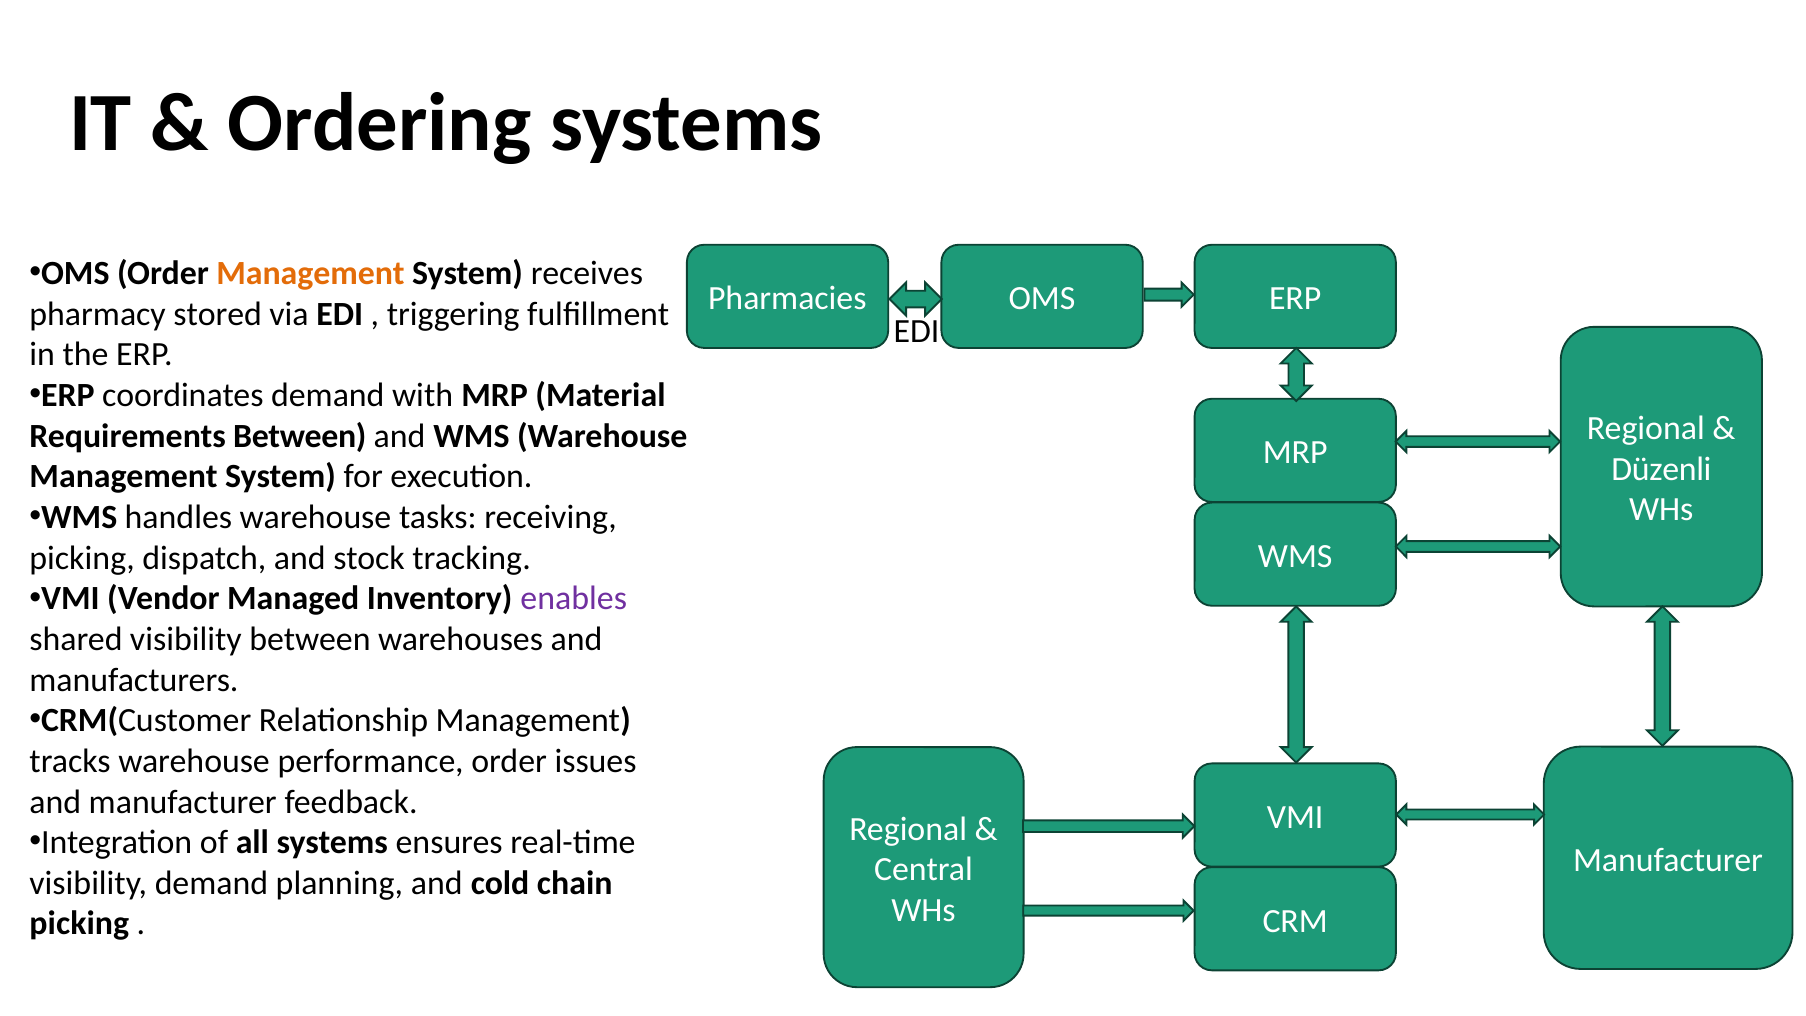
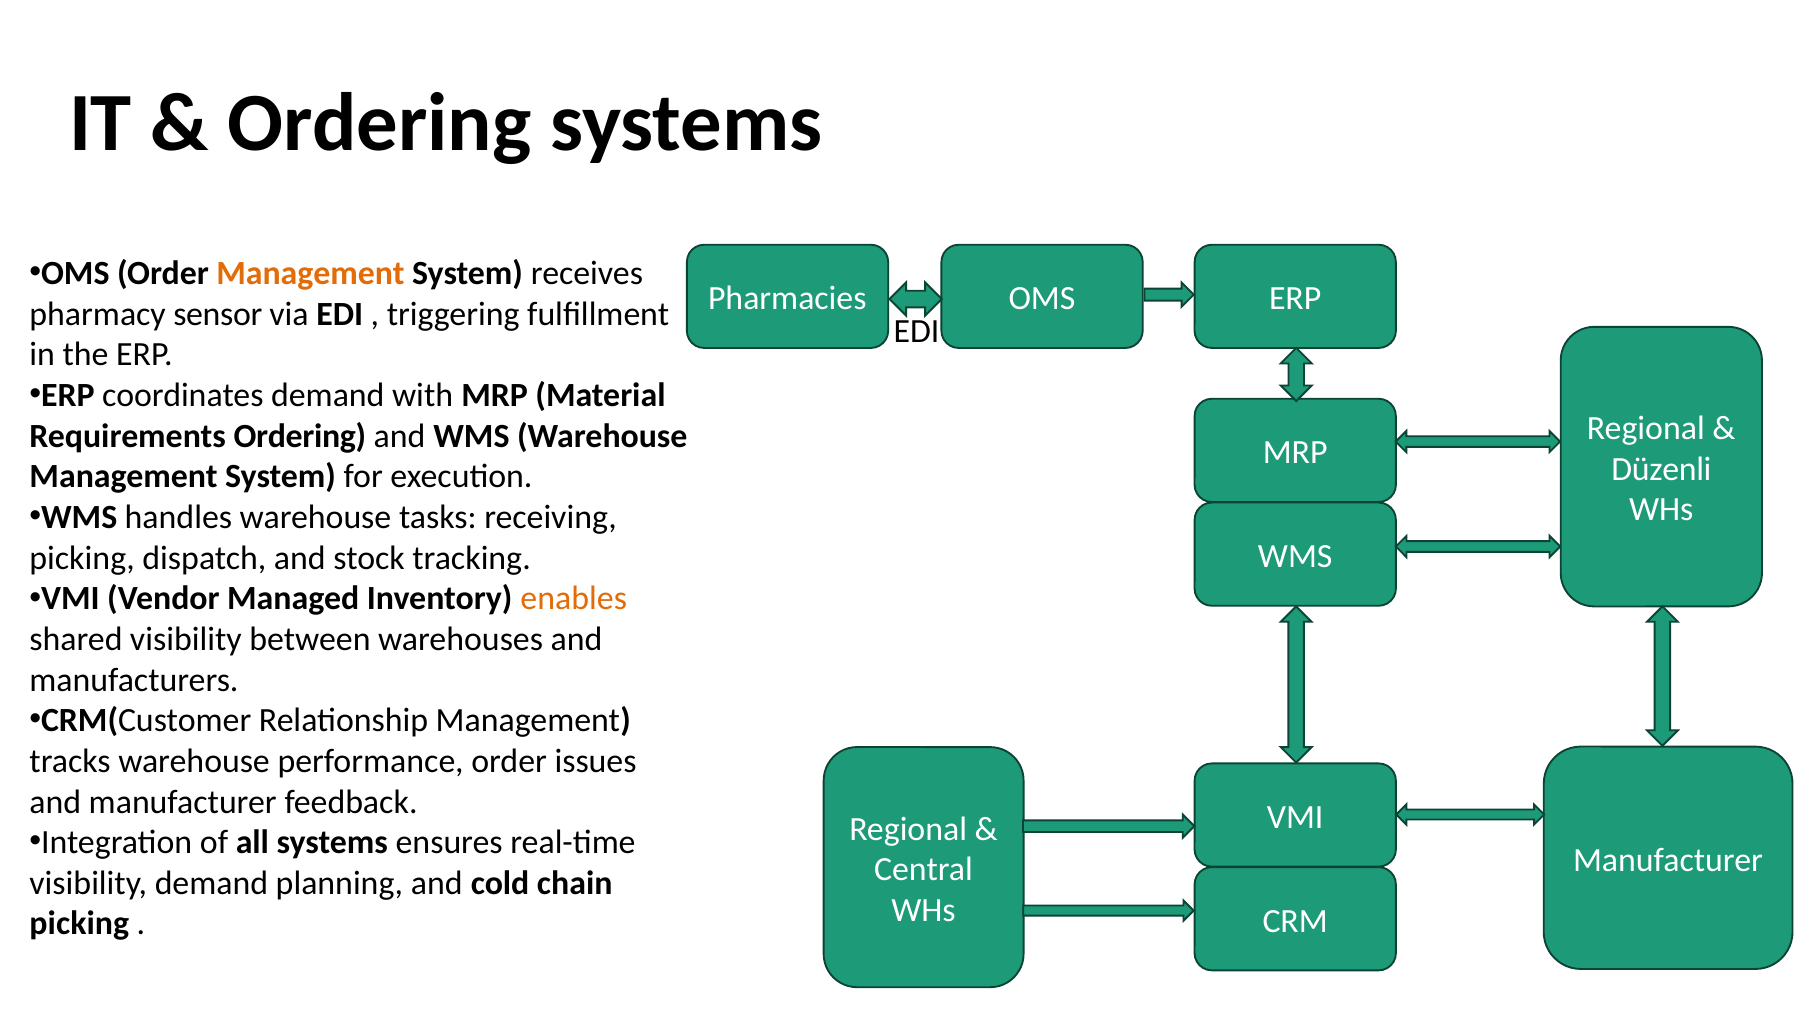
stored: stored -> sensor (218, 314)
Requirements Between: Between -> Ordering (300, 436)
enables colour: purple -> orange (574, 599)
